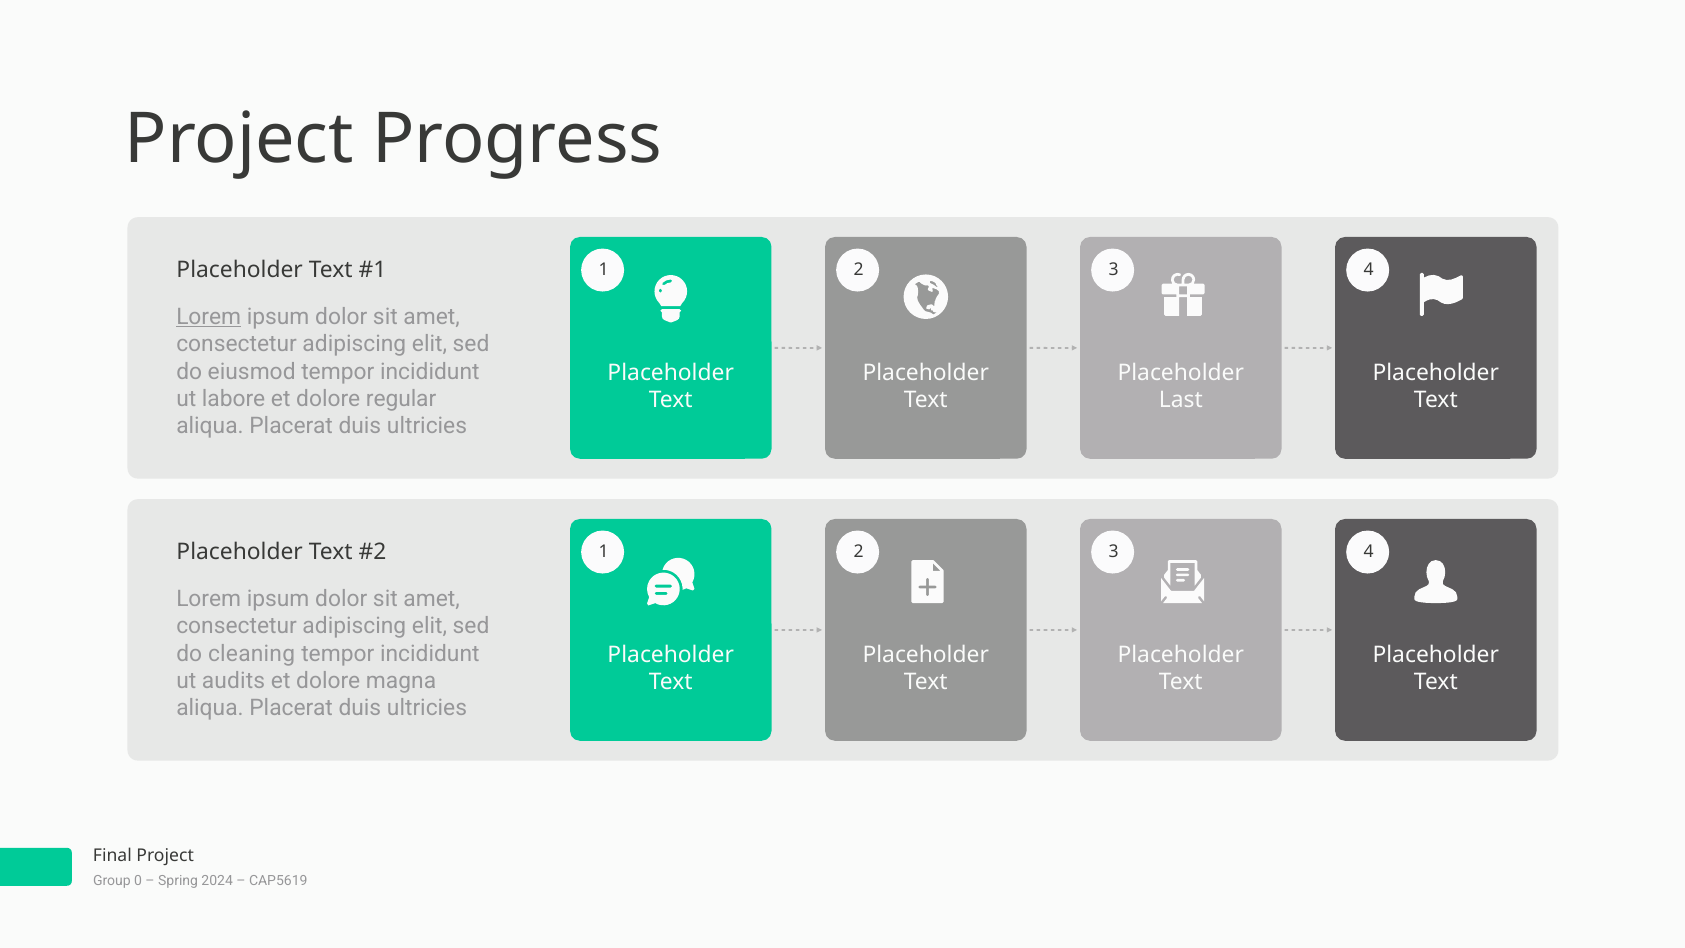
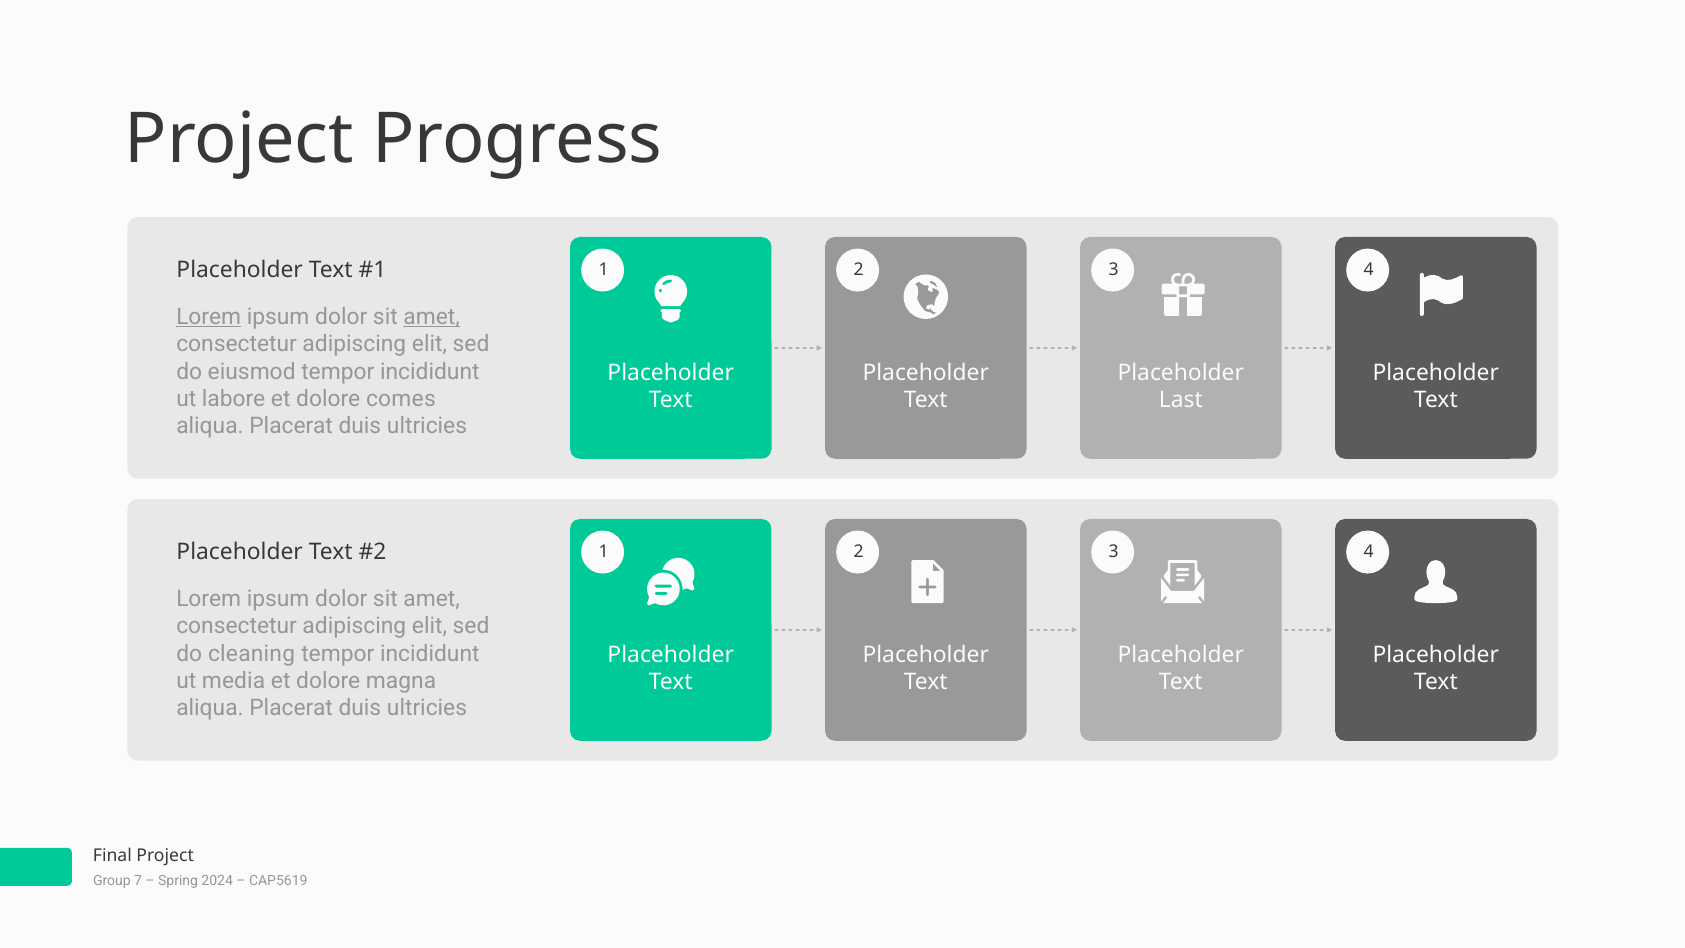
amet underline: none -> present (432, 317)
regular: regular -> comes (401, 399)
audits: audits -> media (234, 681)
0: 0 -> 7 (138, 880)
